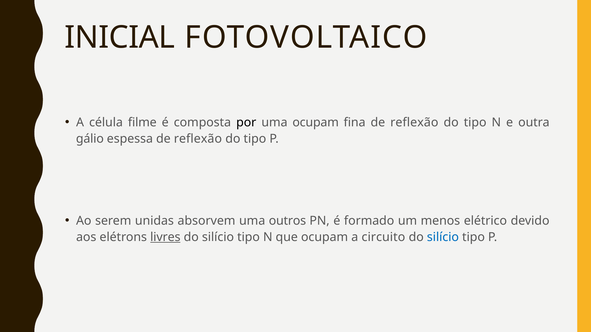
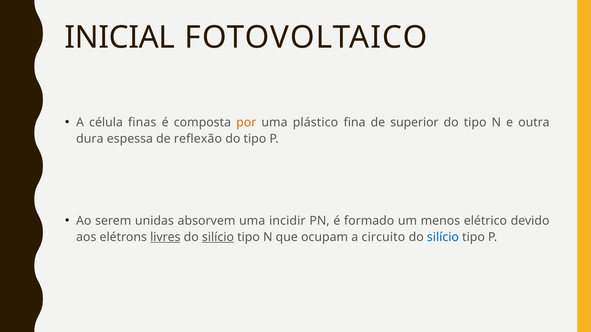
filme: filme -> finas (142, 123)
por colour: black -> orange (246, 123)
uma ocupam: ocupam -> plástico (315, 123)
fina de reflexão: reflexão -> superior (414, 123)
gálio: gálio -> dura (90, 139)
outros: outros -> incidir (287, 221)
silício underline: none -> present (218, 237)
